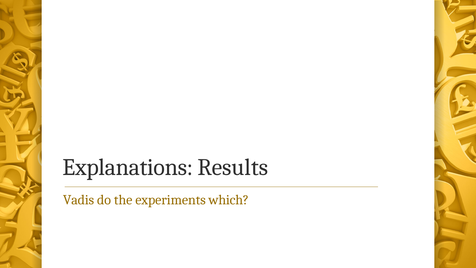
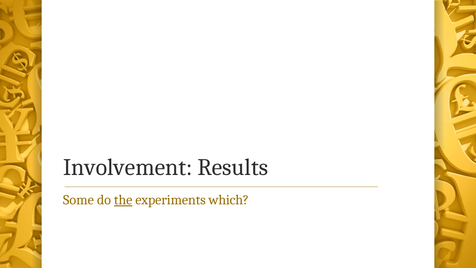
Explanations: Explanations -> Involvement (128, 167)
Vadis: Vadis -> Some (78, 200)
the underline: none -> present (123, 200)
